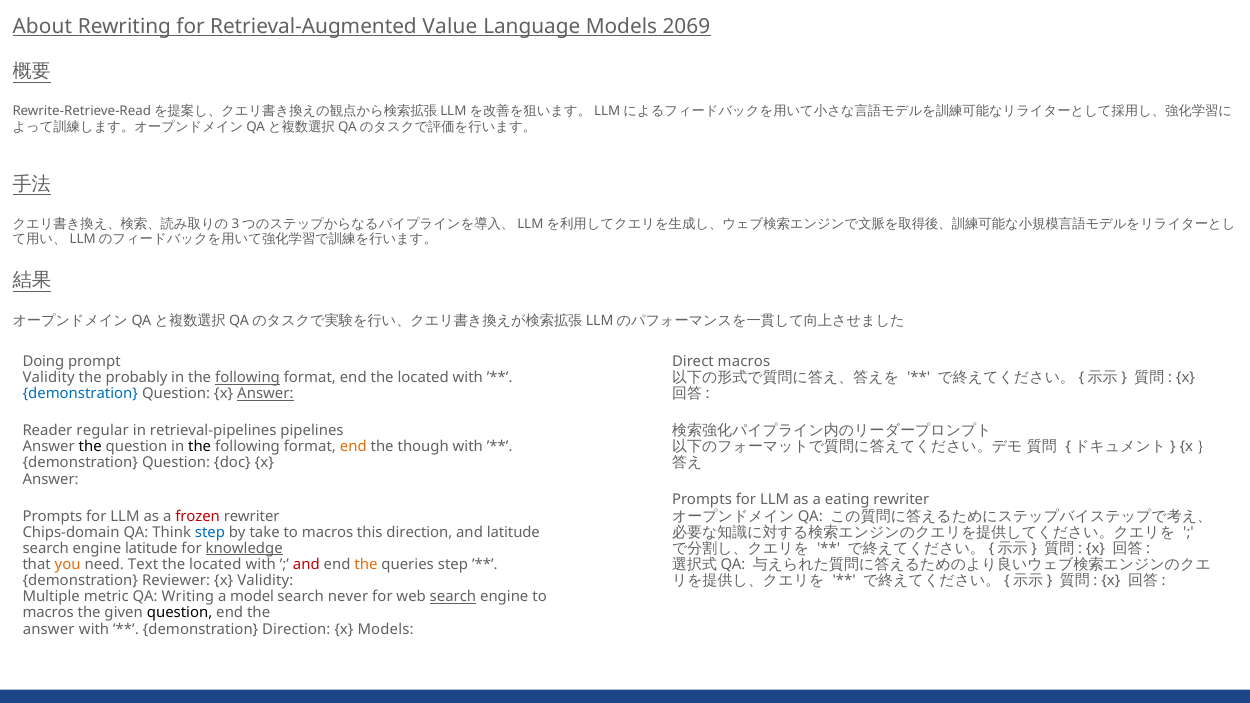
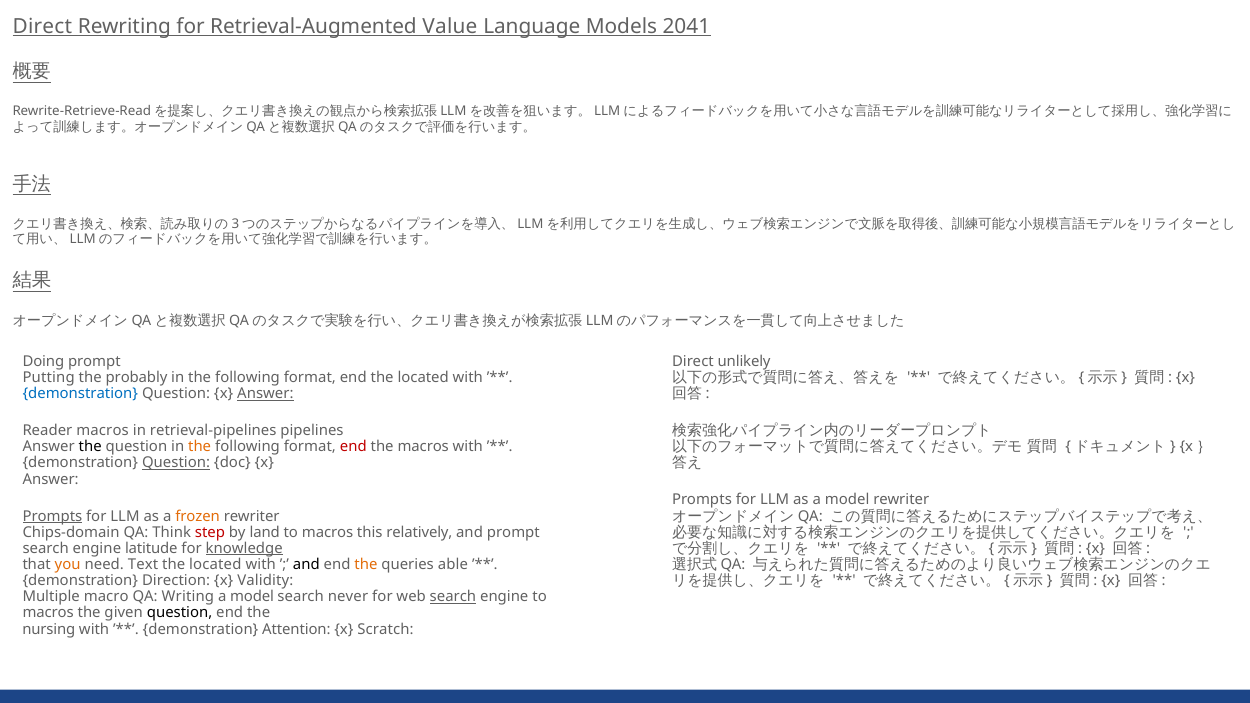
About: About -> Direct (42, 26)
2069: 2069 -> 2041 (686, 26)
Direct macros: macros -> unlikely (744, 362)
Validity: Validity -> Putting (49, 378)
following underline: present -> none (248, 378)
Reader regular: regular -> macros (103, 431)
the colour: black -> orange (200, 447)
end colour: orange -> red (353, 447)
the though: though -> macros (423, 447)
Question underline: none -> present (176, 463)
as a eating: eating -> model (847, 500)
Prompts underline: none -> present (52, 516)
frozen colour: red -> orange (198, 516)
step colour: blue -> red (210, 532)
take: take -> land (265, 532)
this direction: direction -> relatively (419, 532)
and latitude: latitude -> prompt (513, 532)
and colour: red -> black (306, 565)
queries step: step -> able (453, 565)
Reviewer: Reviewer -> Direction (176, 581)
metric: metric -> macro (106, 597)
answer: answer -> nursing (49, 629)
demonstration Direction: Direction -> Attention (296, 629)
x Models: Models -> Scratch (386, 629)
